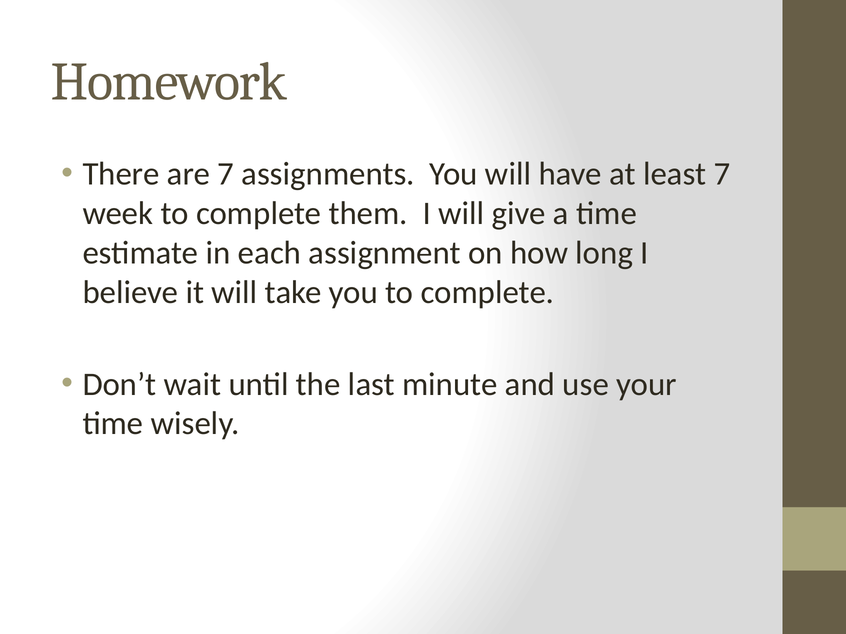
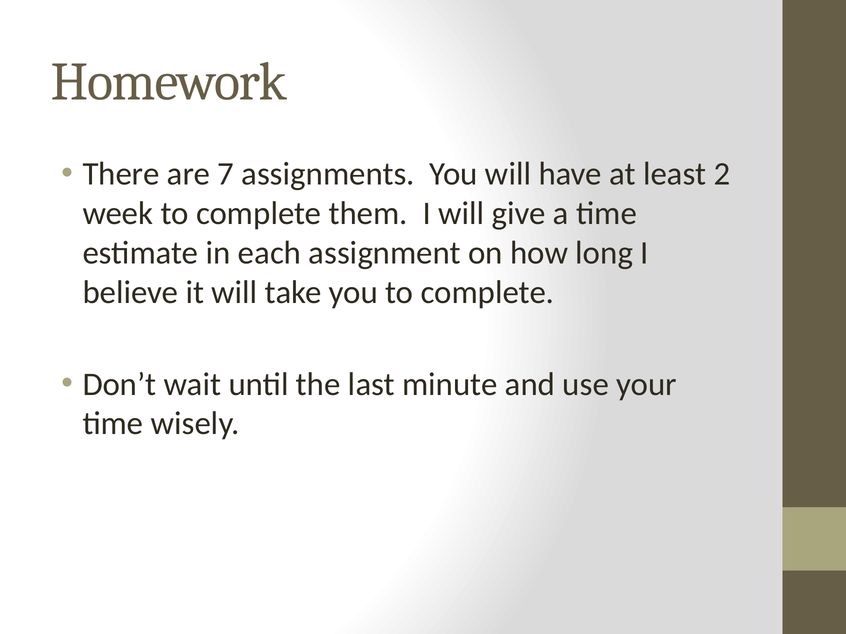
least 7: 7 -> 2 (722, 174)
